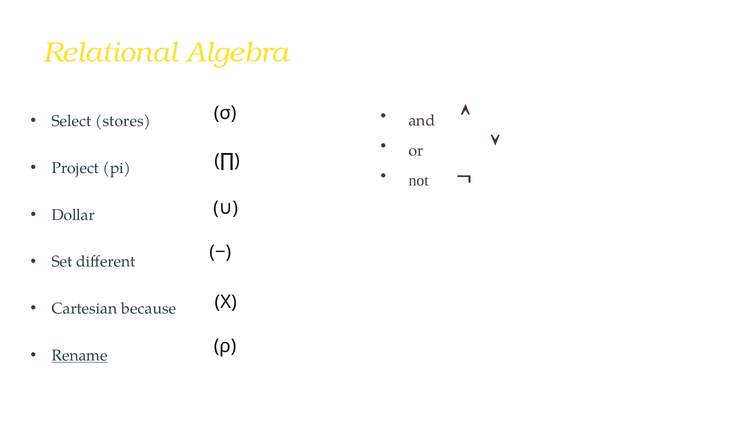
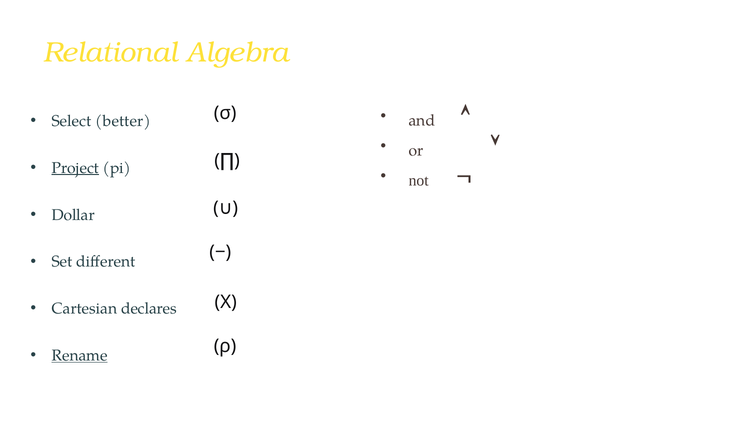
stores: stores -> better (123, 121)
Project underline: none -> present (75, 168)
because: because -> declares (149, 309)
